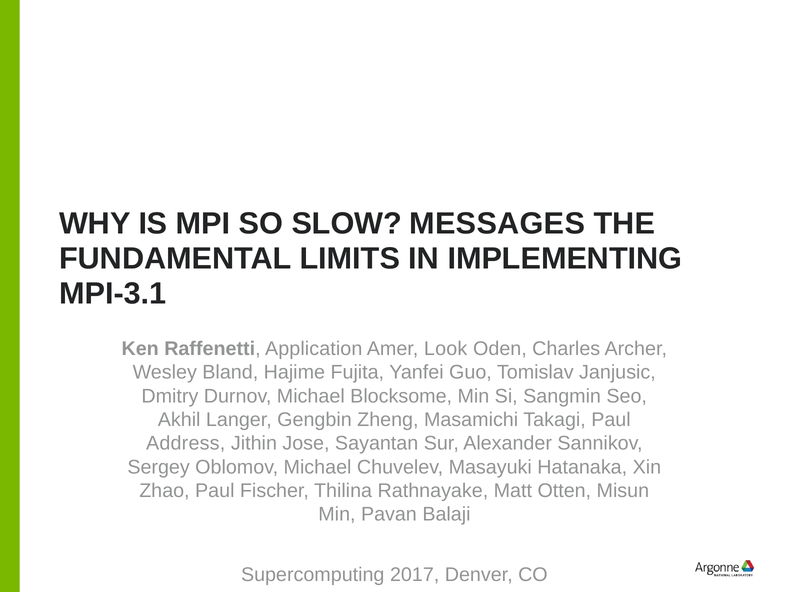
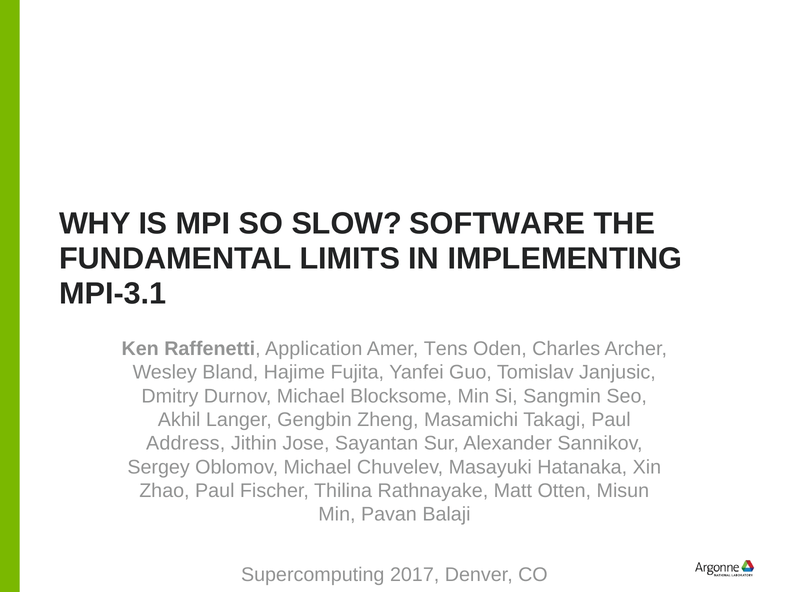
MESSAGES: MESSAGES -> SOFTWARE (497, 223)
Look: Look -> Tens (446, 349)
